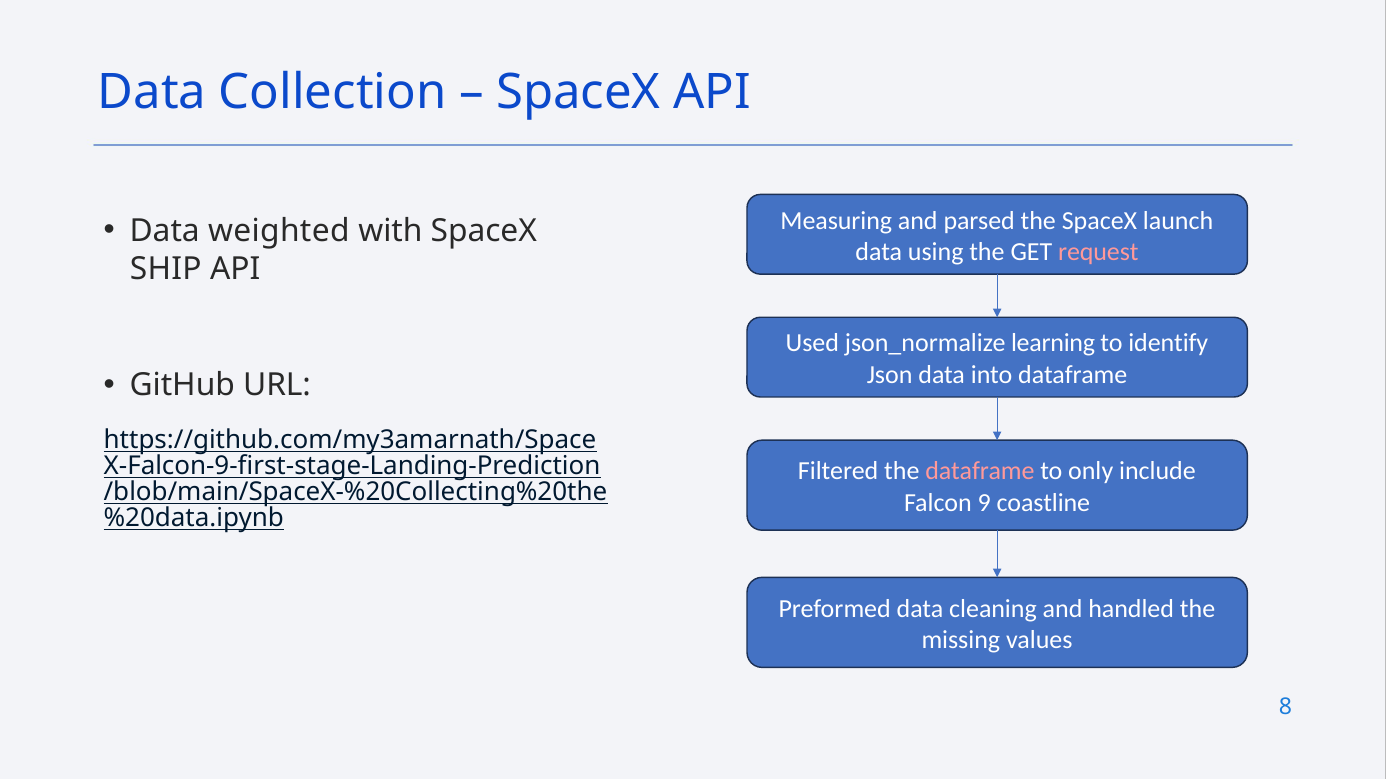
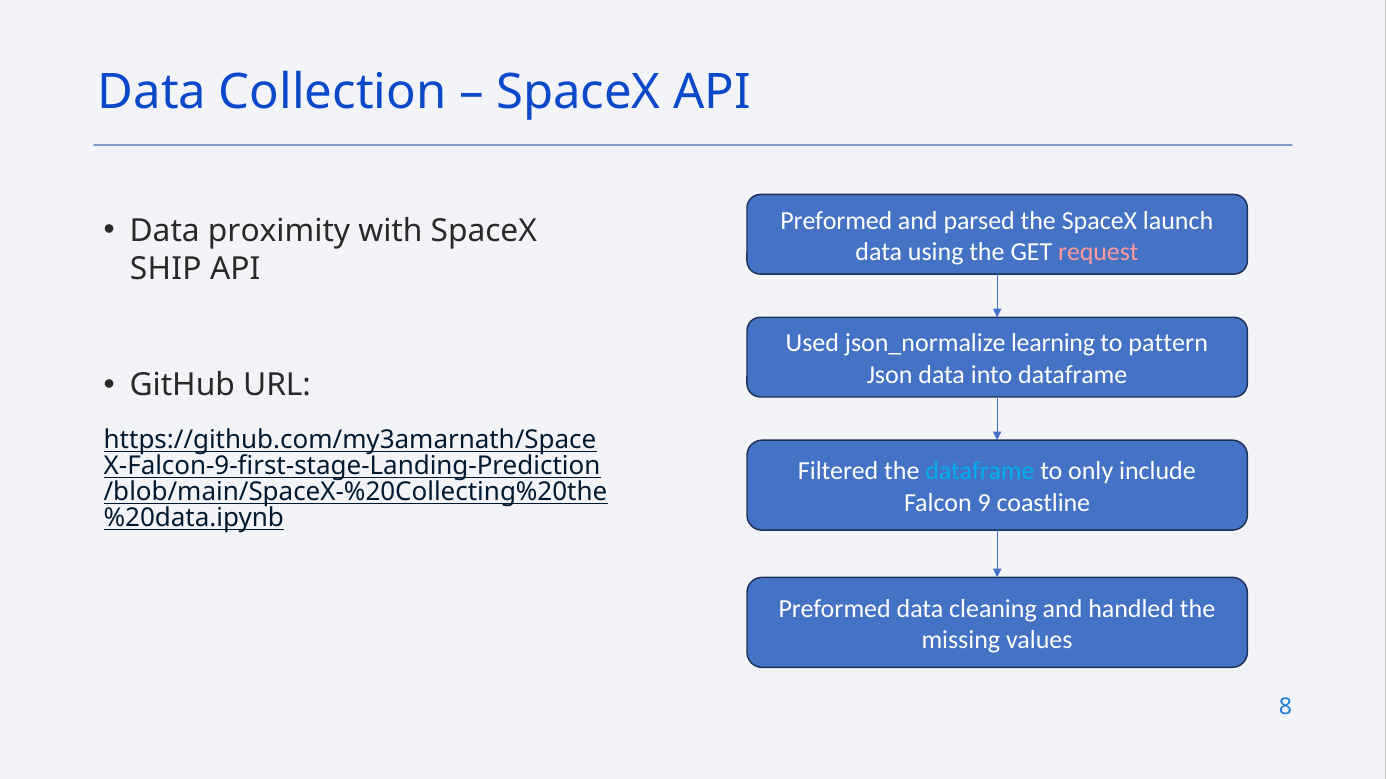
Measuring: Measuring -> Preformed (836, 221)
weighted: weighted -> proximity (279, 231)
identify: identify -> pattern (1168, 344)
dataframe colour: pink -> light blue (980, 472)
